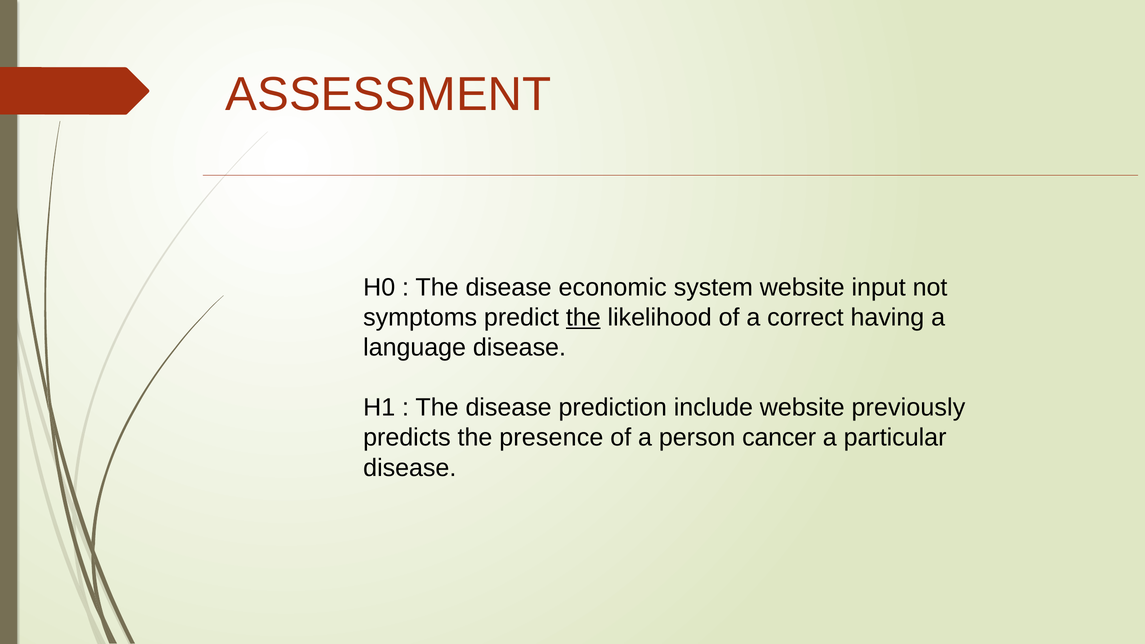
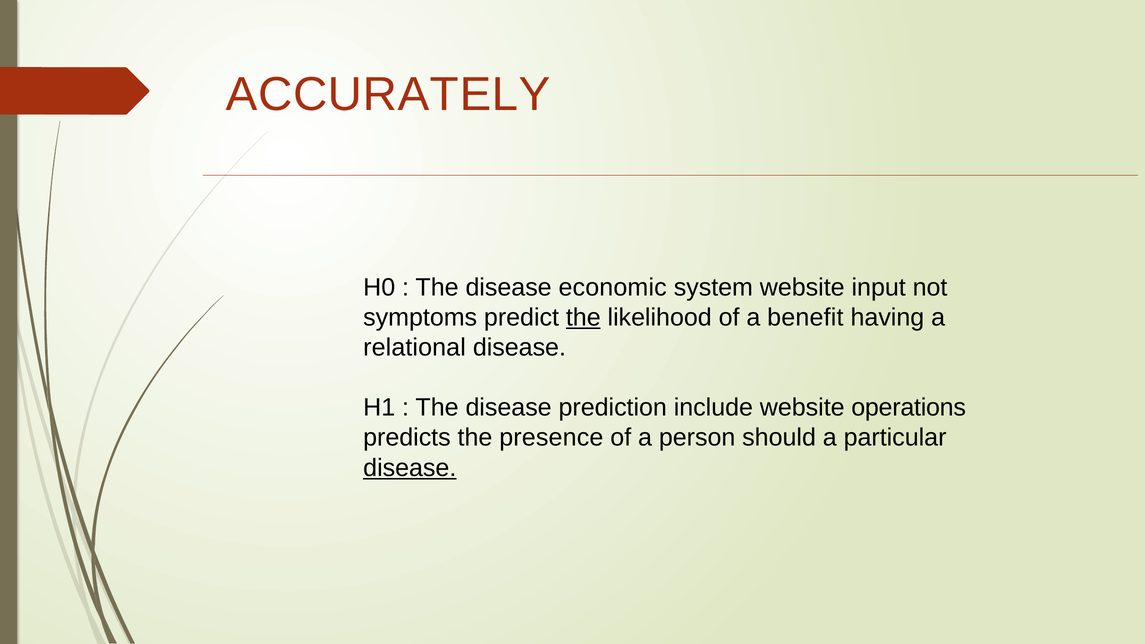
ASSESSMENT: ASSESSMENT -> ACCURATELY (388, 94)
correct: correct -> benefit (805, 317)
language: language -> relational (415, 348)
previously: previously -> operations (909, 408)
cancer: cancer -> should (779, 438)
disease underline: none -> present (410, 468)
